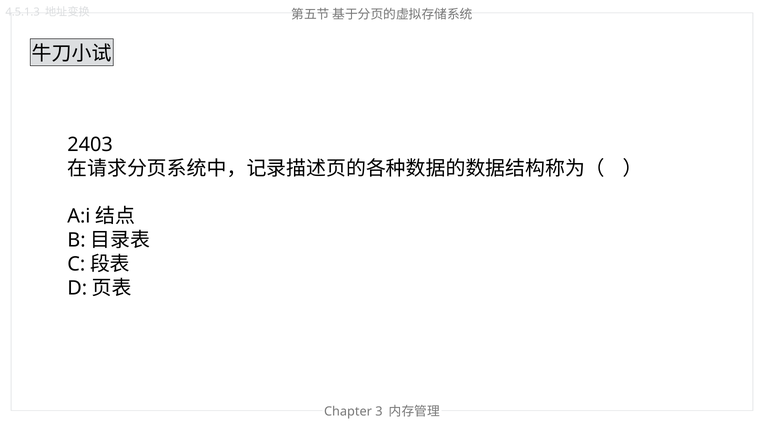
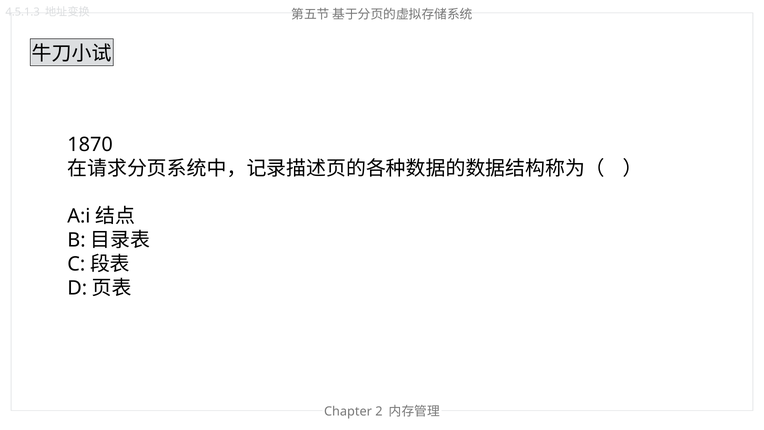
2403: 2403 -> 1870 (90, 145)
3: 3 -> 2 (379, 411)
